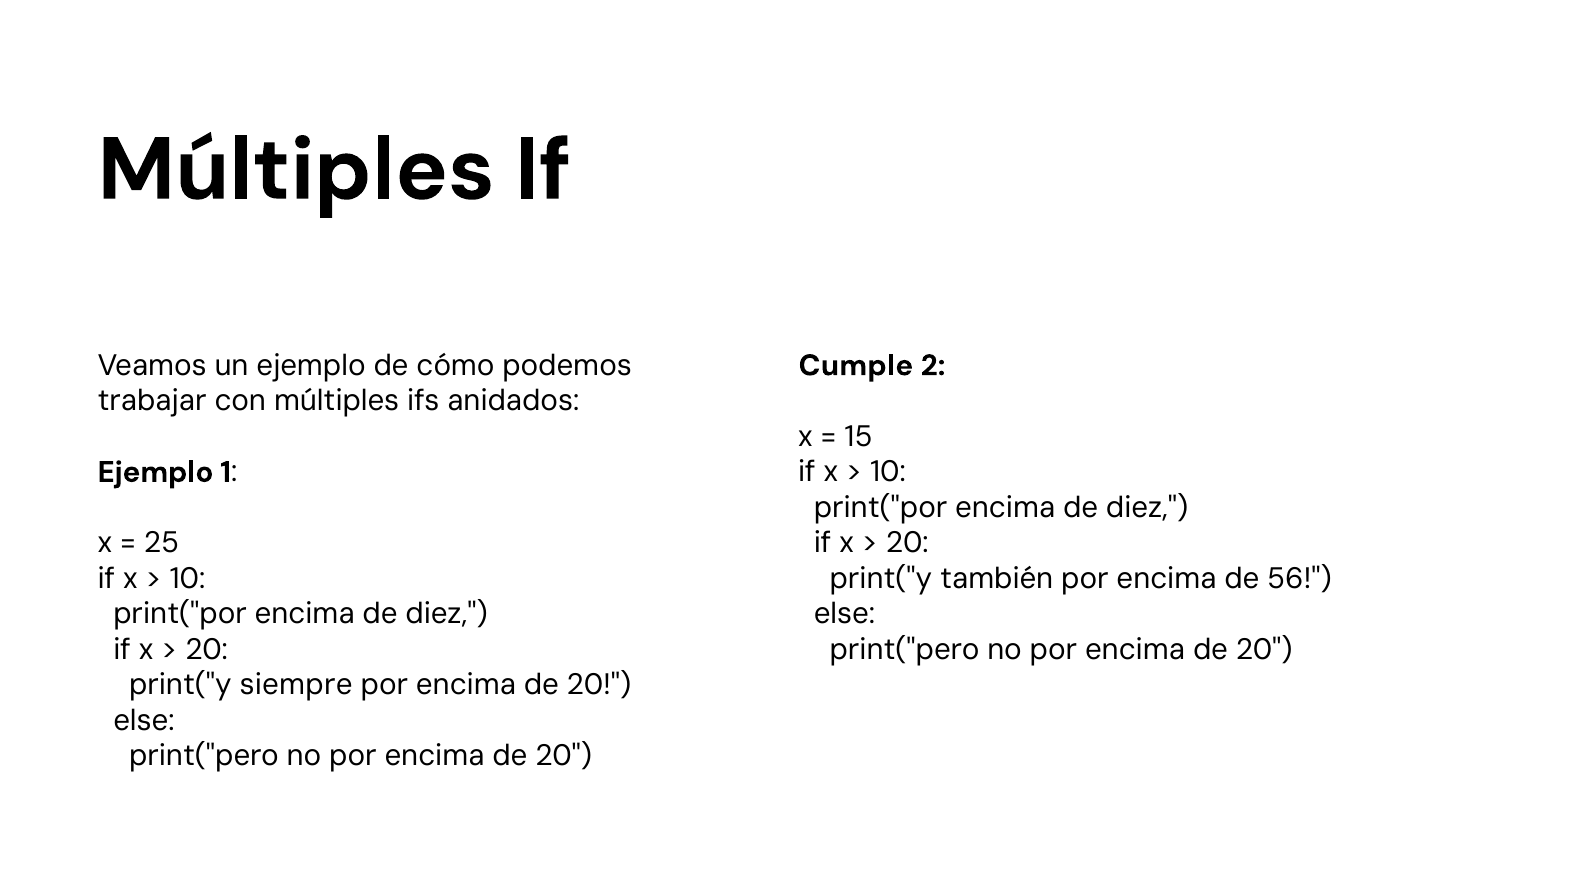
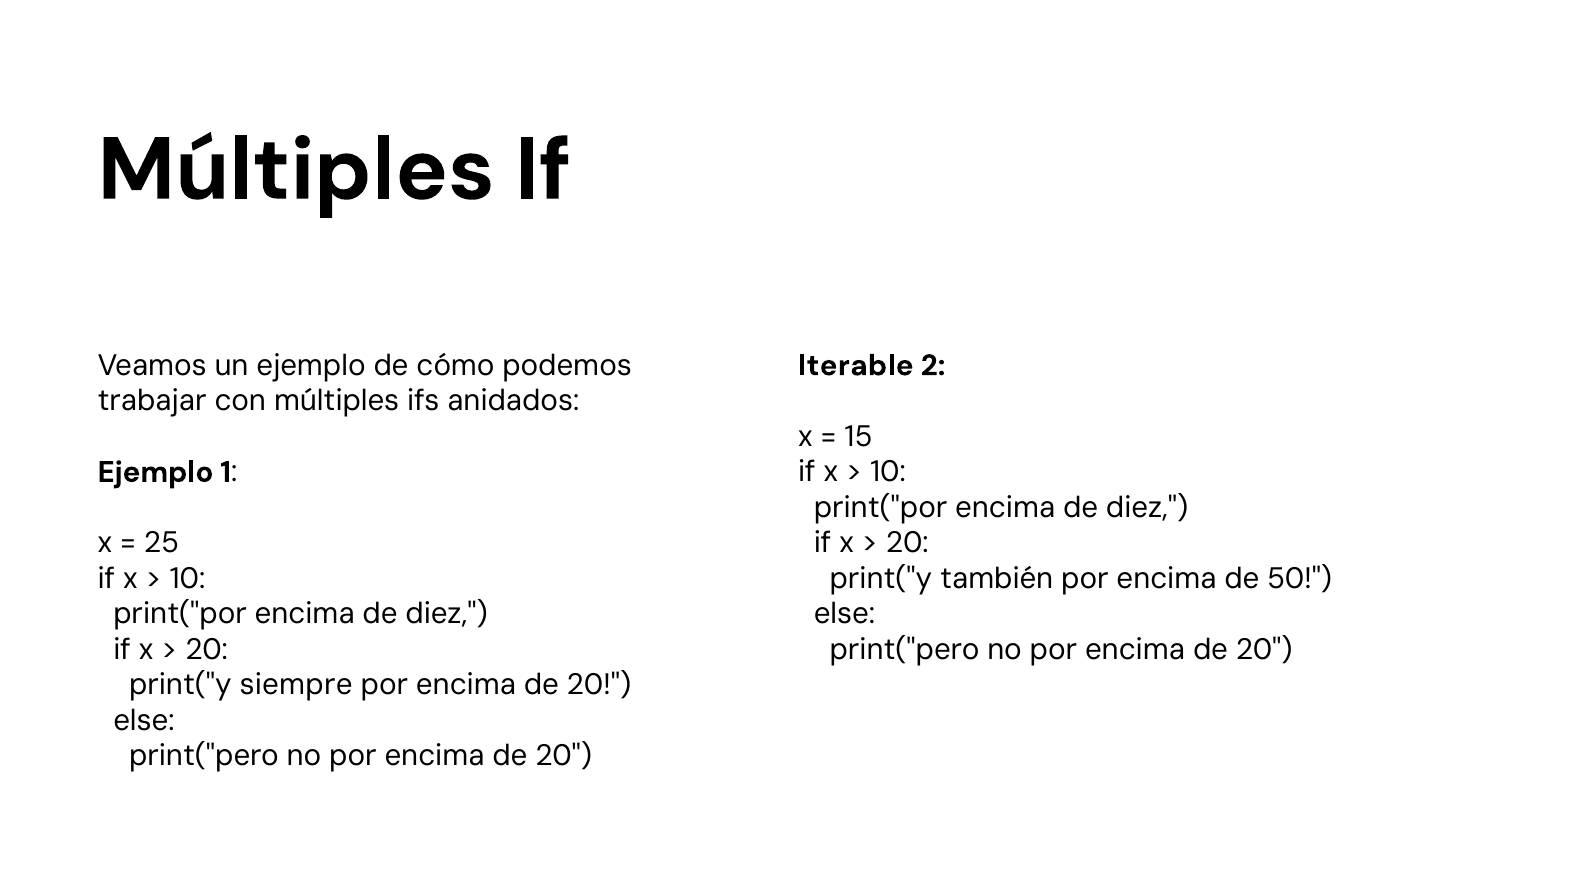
Cumple: Cumple -> Iterable (856, 365)
56: 56 -> 50 (1300, 578)
